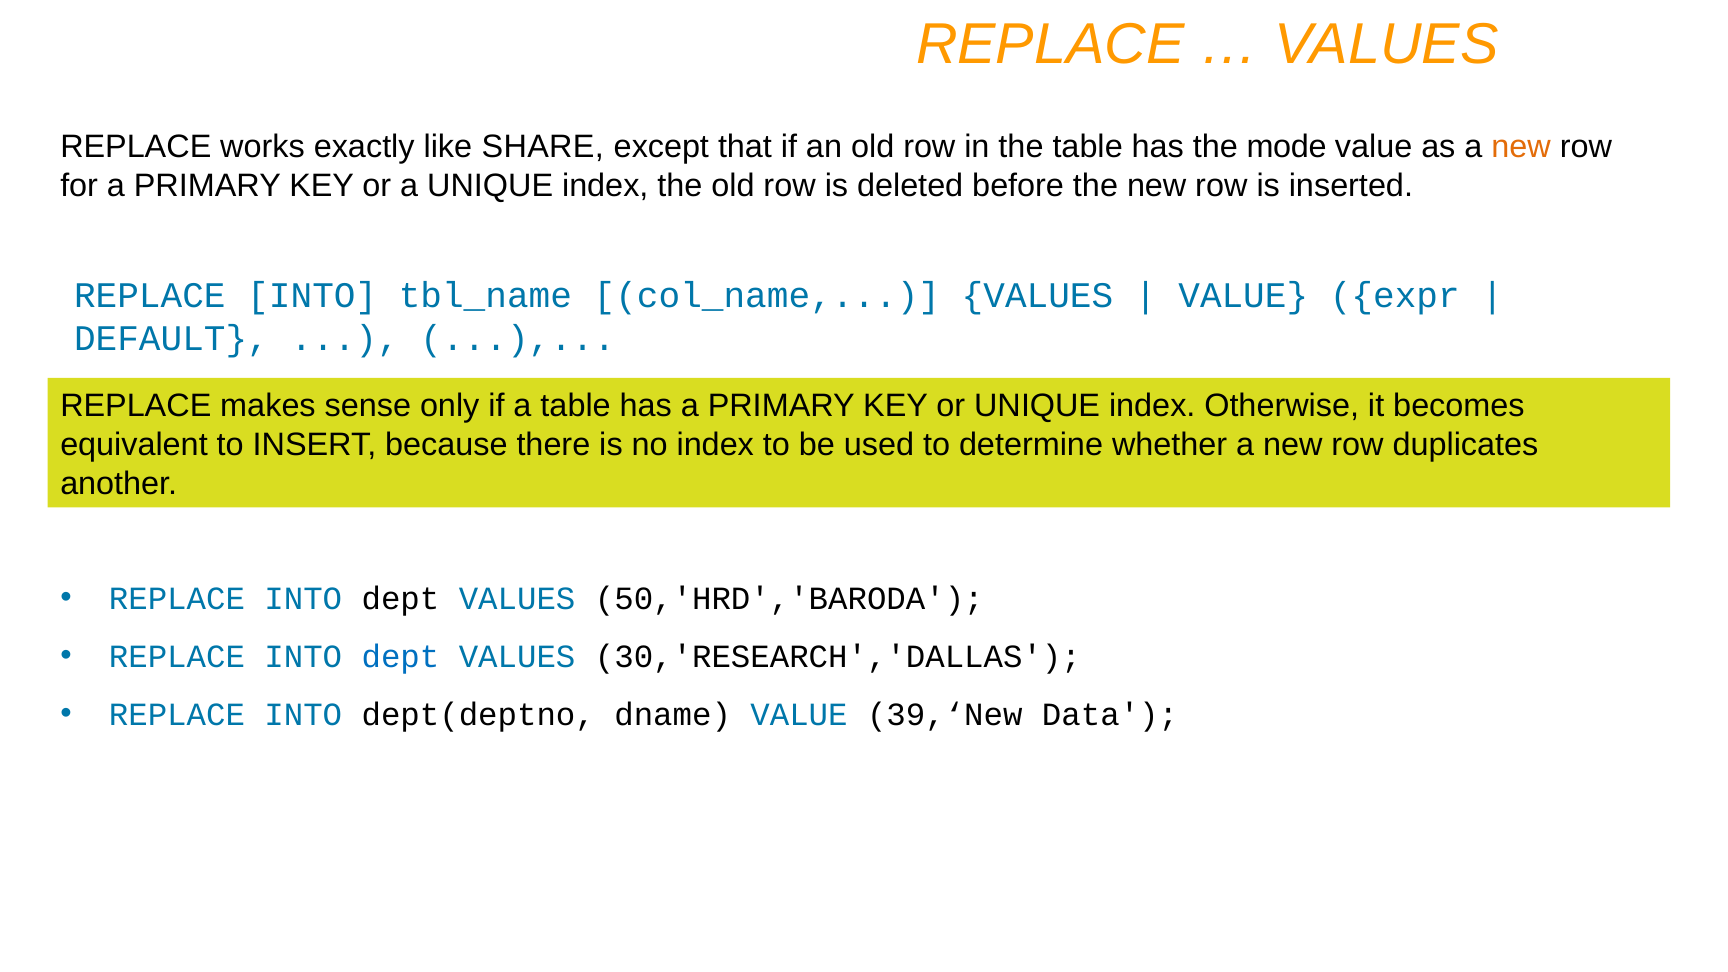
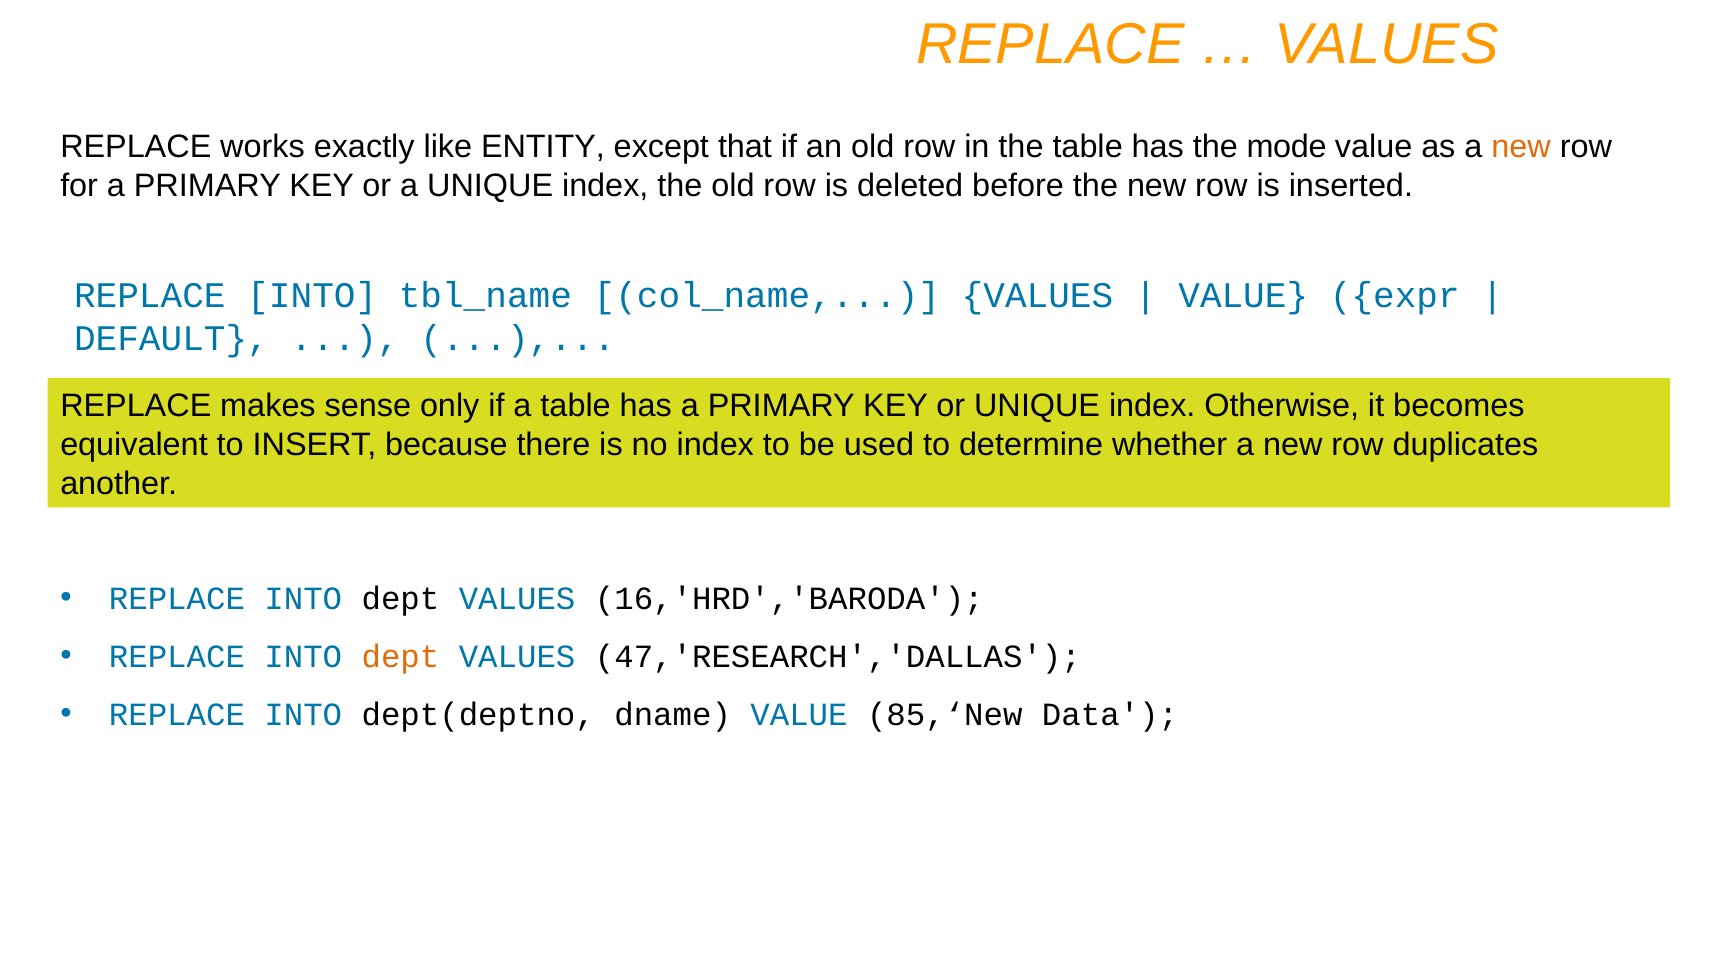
SHARE: SHARE -> ENTITY (543, 147)
50,'HRD','BARODA: 50,'HRD','BARODA -> 16,'HRD','BARODA (789, 598)
dept colour: blue -> orange (400, 657)
30,'RESEARCH','DALLAS: 30,'RESEARCH','DALLAS -> 47,'RESEARCH','DALLAS (838, 657)
39,‘New: 39,‘New -> 85,‘New (945, 715)
